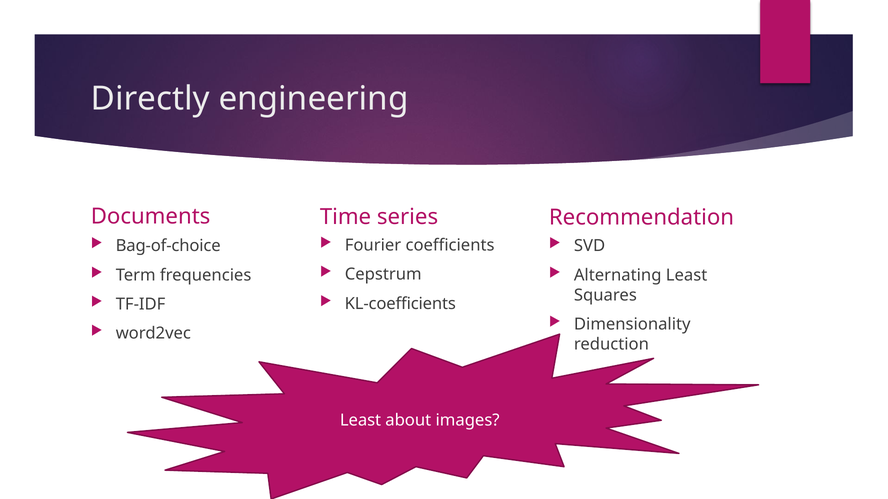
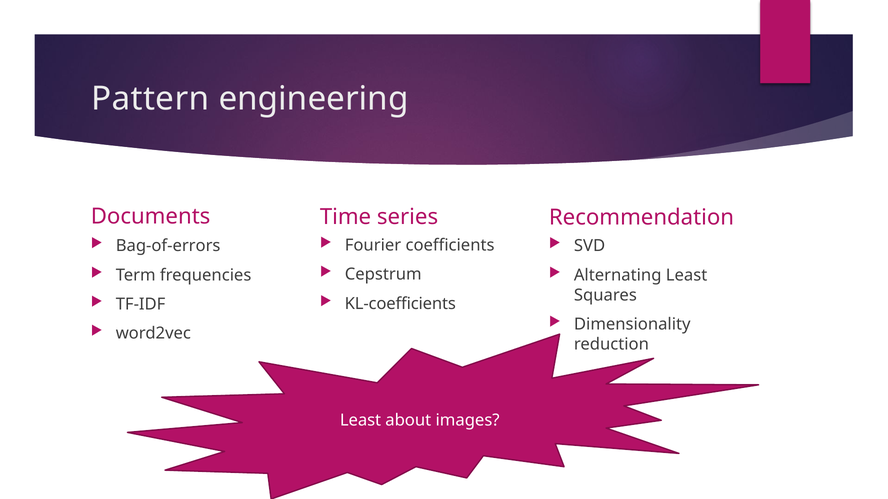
Directly: Directly -> Pattern (150, 99)
Bag-of-choice: Bag-of-choice -> Bag-of-errors (168, 246)
